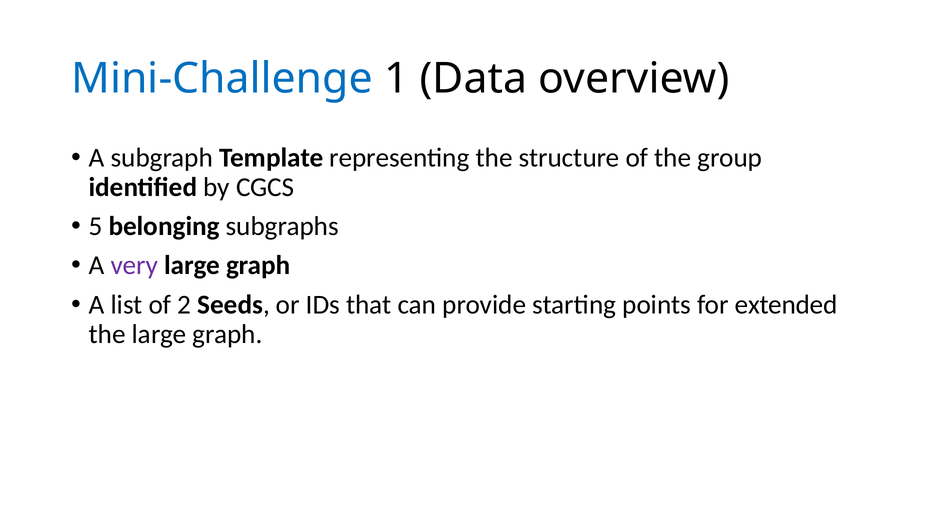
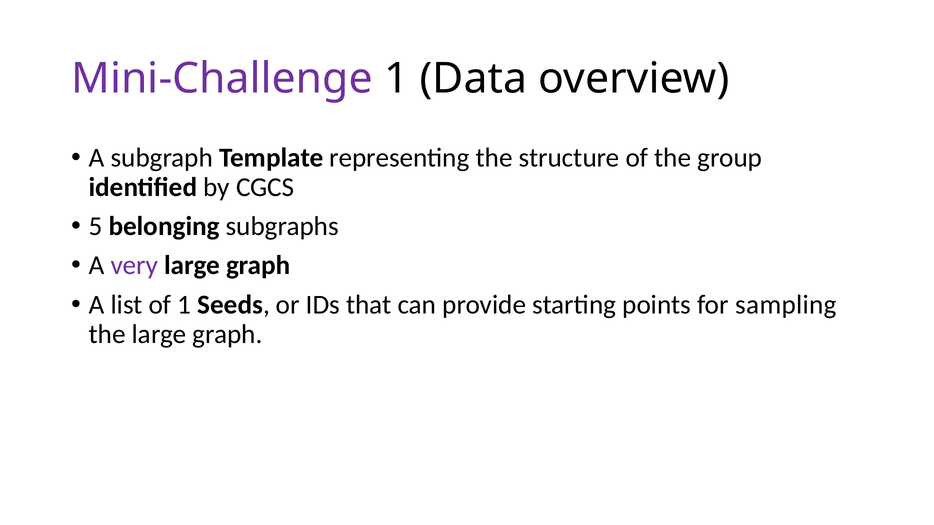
Mini-Challenge colour: blue -> purple (222, 78)
of 2: 2 -> 1 (184, 305)
extended: extended -> sampling (786, 305)
